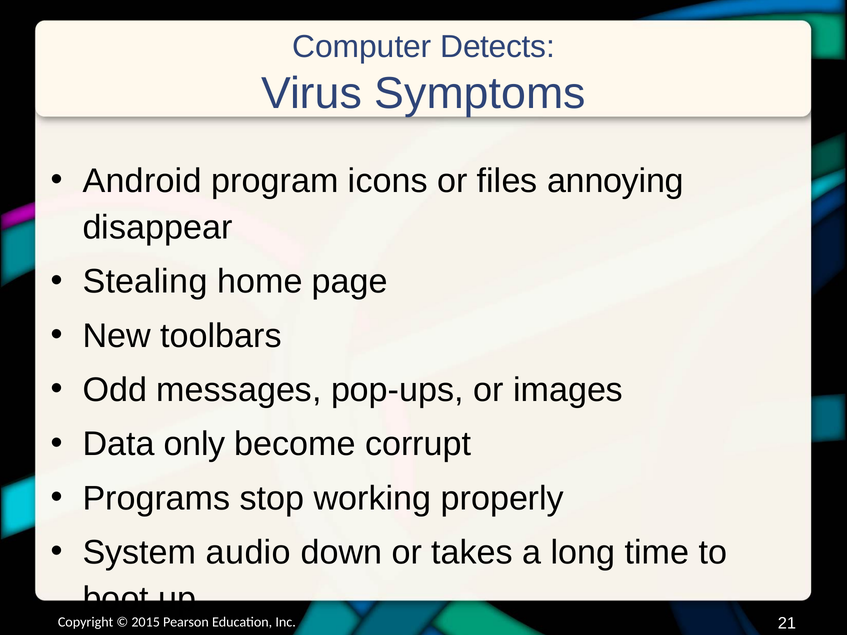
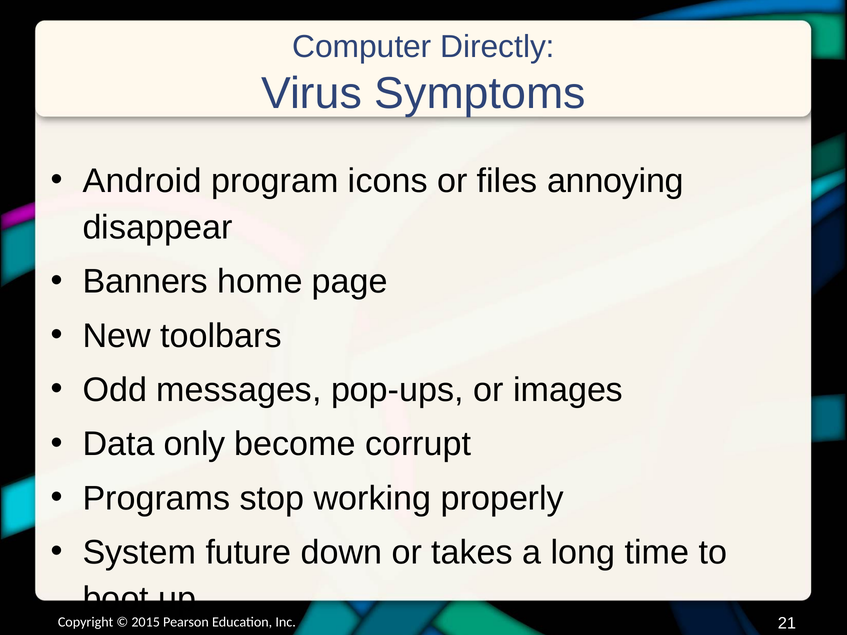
Detects: Detects -> Directly (498, 47)
Stealing: Stealing -> Banners (145, 282)
audio: audio -> future (249, 553)
